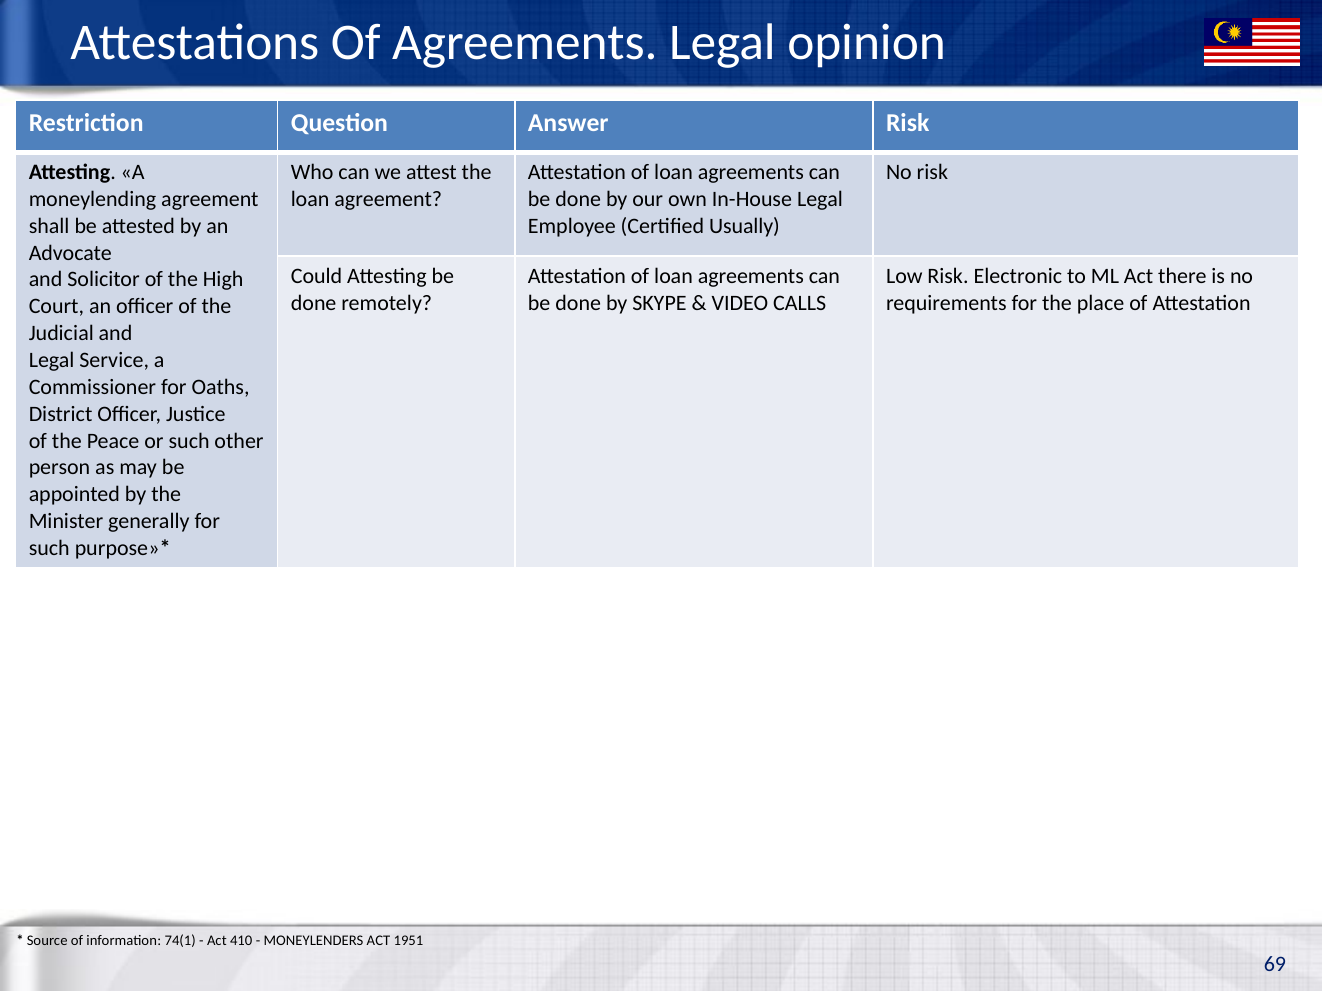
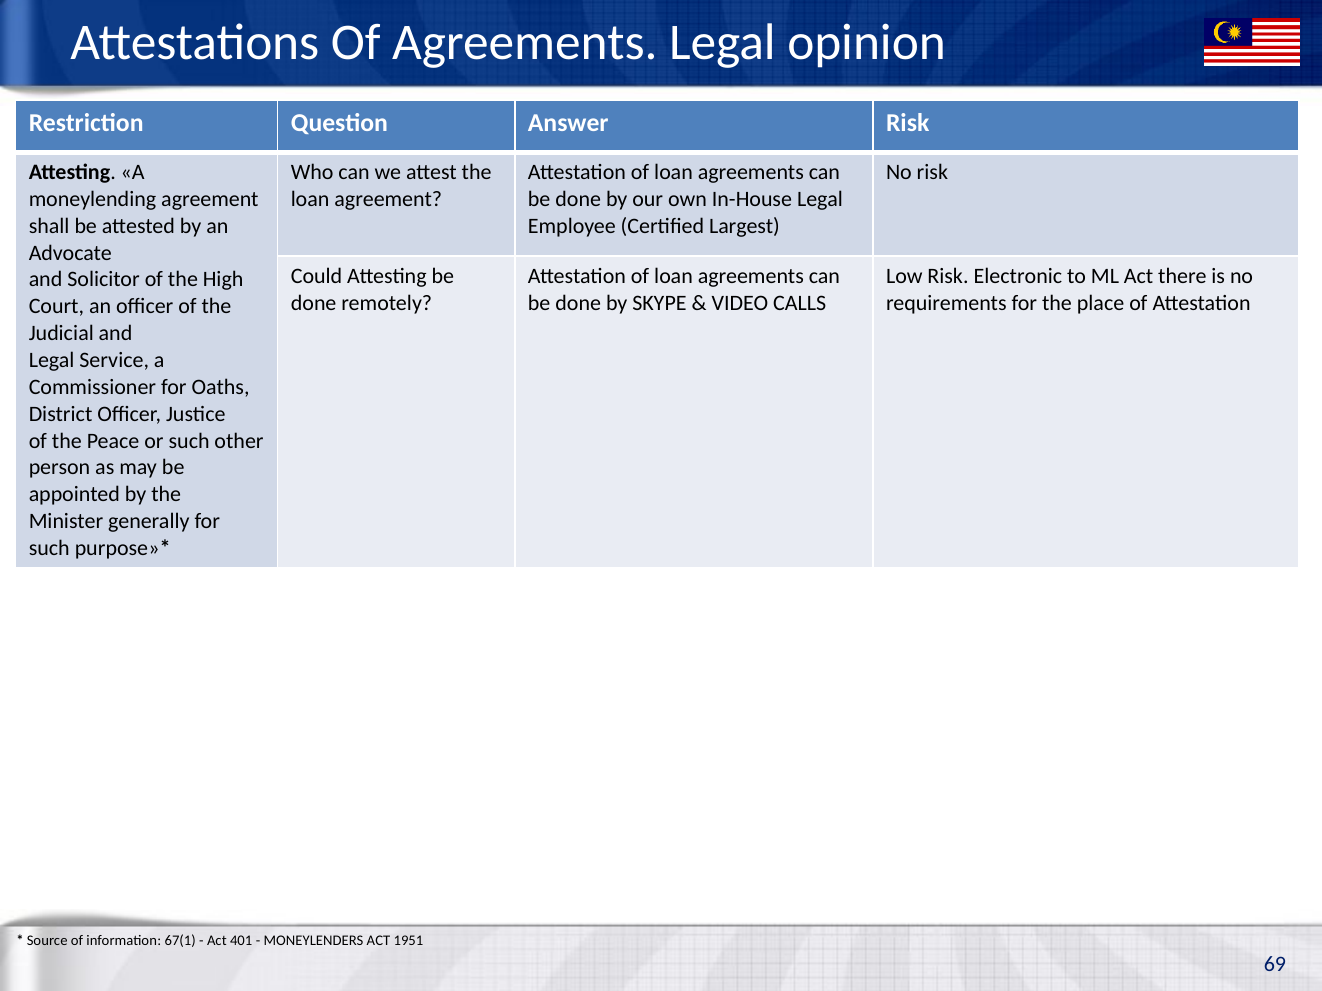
Usually: Usually -> Largest (744, 226)
74(1: 74(1 -> 67(1 (180, 941)
410: 410 -> 401 (241, 941)
